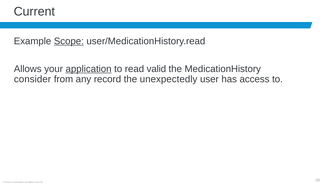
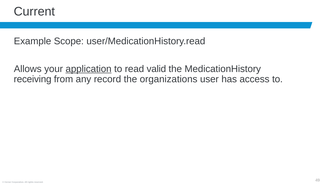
Scope underline: present -> none (69, 41)
consider: consider -> receiving (33, 79)
unexpectedly: unexpectedly -> organizations (169, 79)
